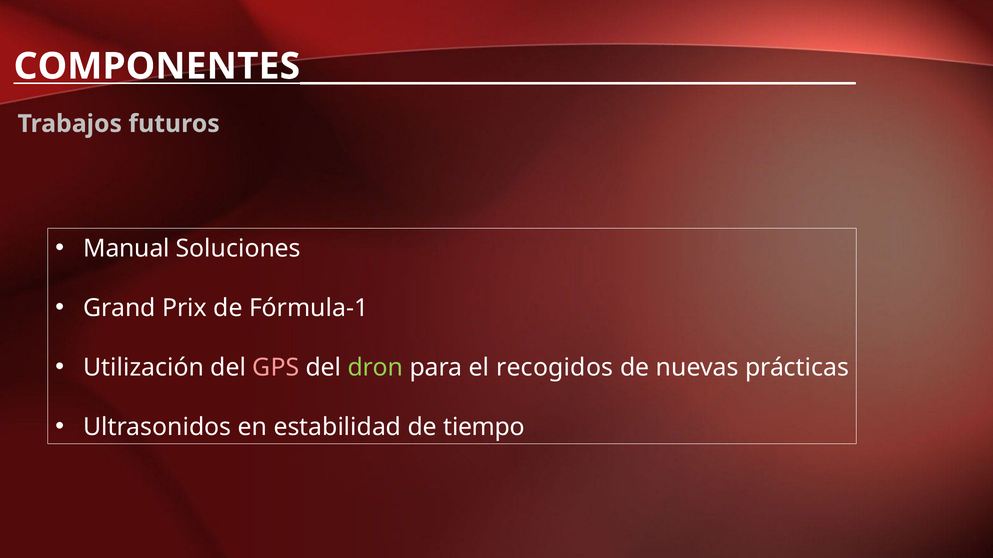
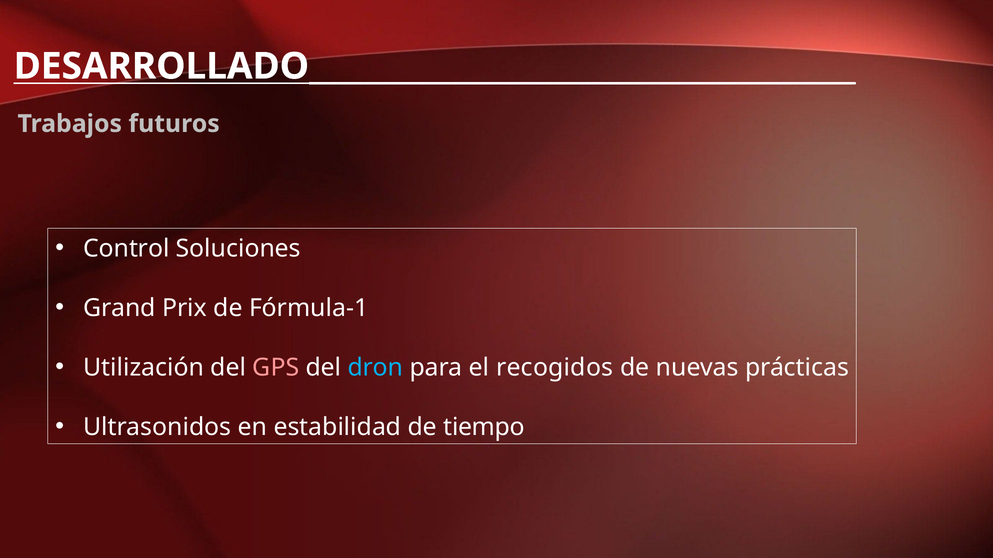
COMPONENTES____________________________________: COMPONENTES____________________________________ -> DESARROLLADO____________________________________ (435, 66)
Manual: Manual -> Control (126, 249)
dron colour: light green -> light blue (375, 368)
